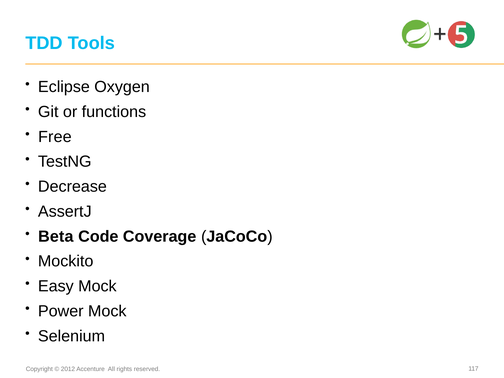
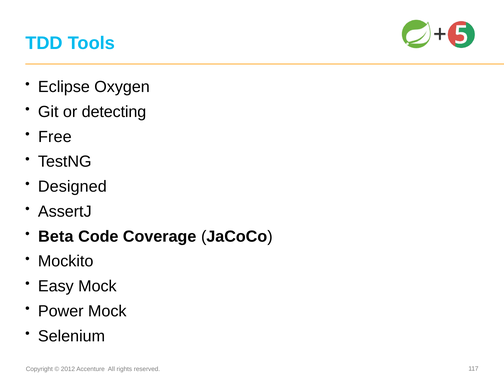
functions: functions -> detecting (114, 112)
Decrease: Decrease -> Designed (72, 187)
